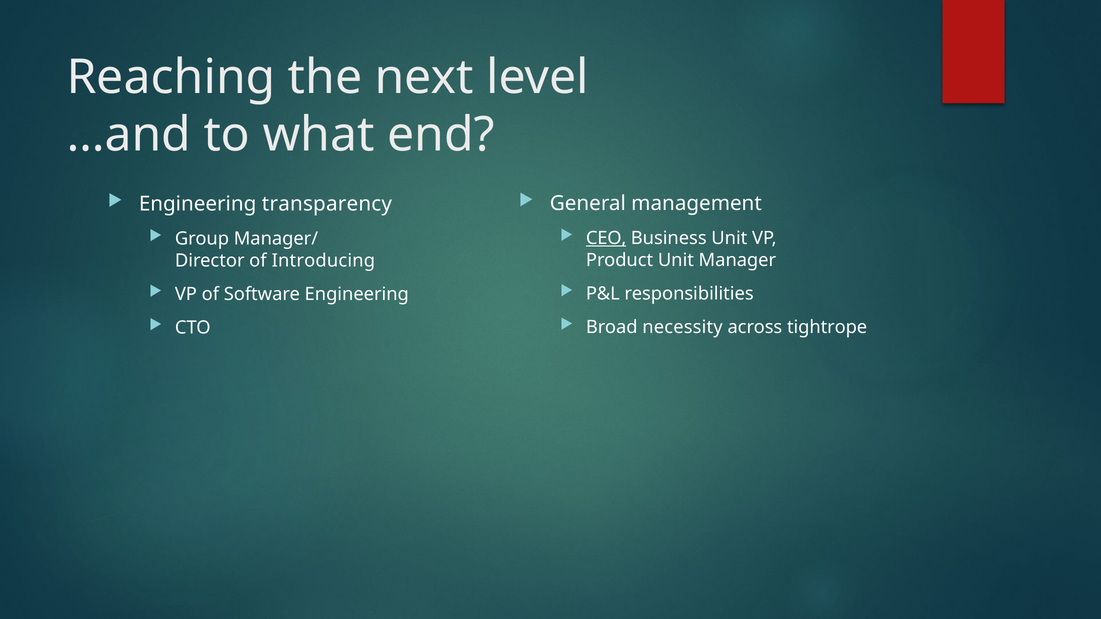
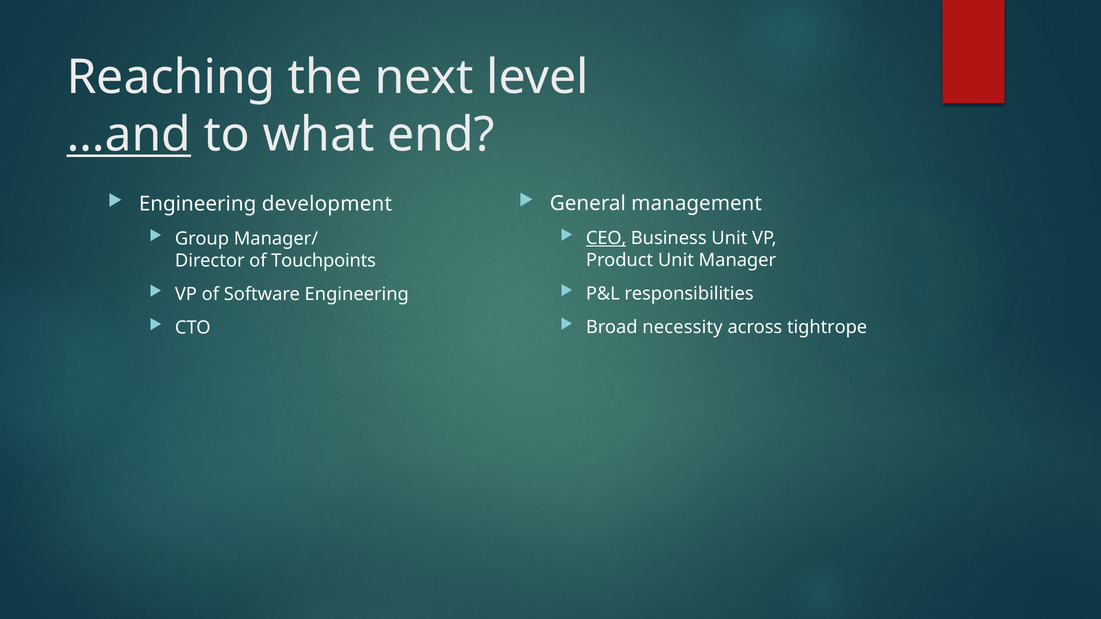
…and underline: none -> present (129, 135)
transparency: transparency -> development (327, 204)
Introducing: Introducing -> Touchpoints (324, 261)
